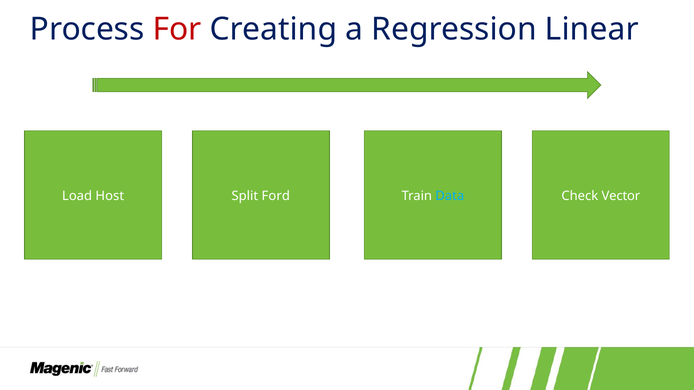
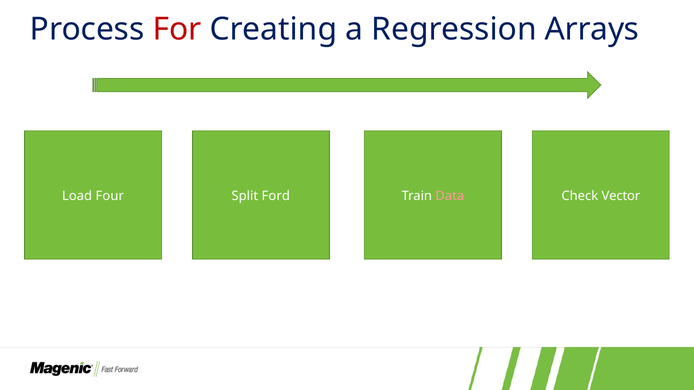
Linear: Linear -> Arrays (592, 29)
Host: Host -> Four (110, 196)
Data colour: light blue -> pink (450, 196)
